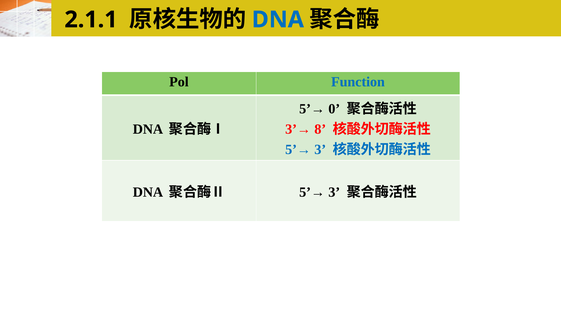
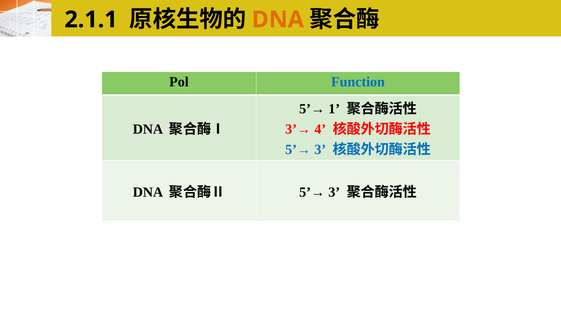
DNA colour: blue -> orange (278, 20)
0: 0 -> 1 (334, 109)
8: 8 -> 4 (320, 129)
